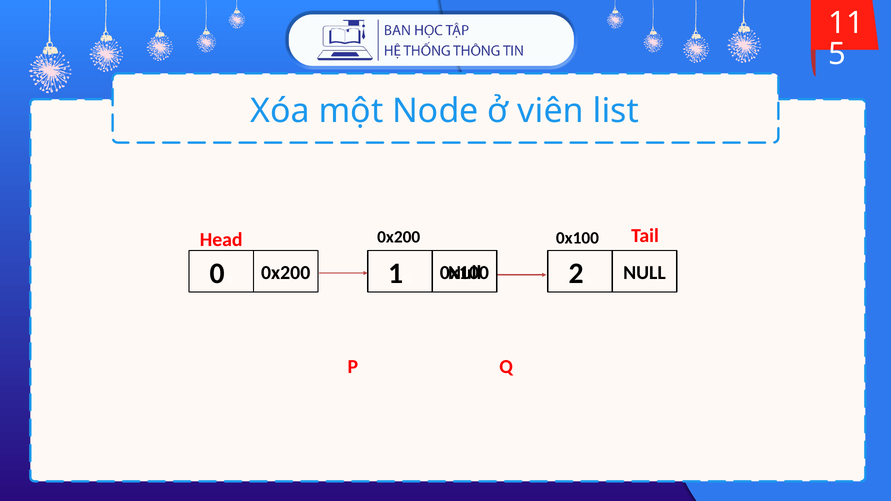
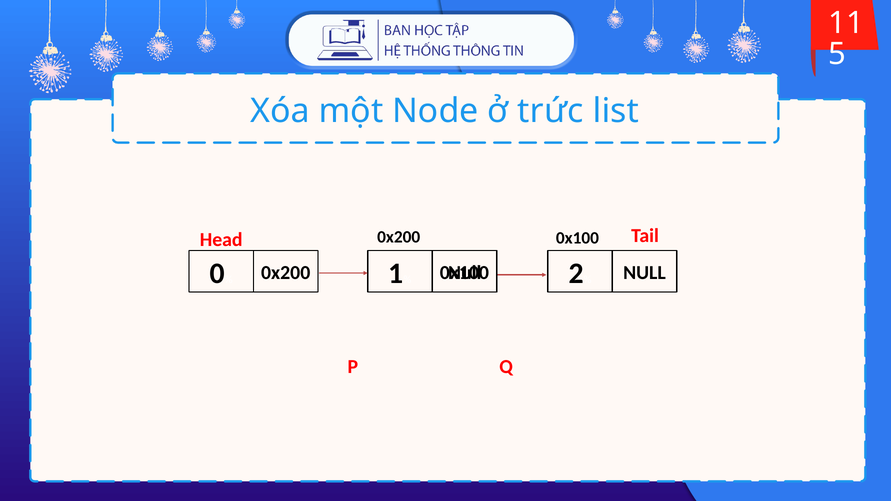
viên: viên -> trức (550, 111)
